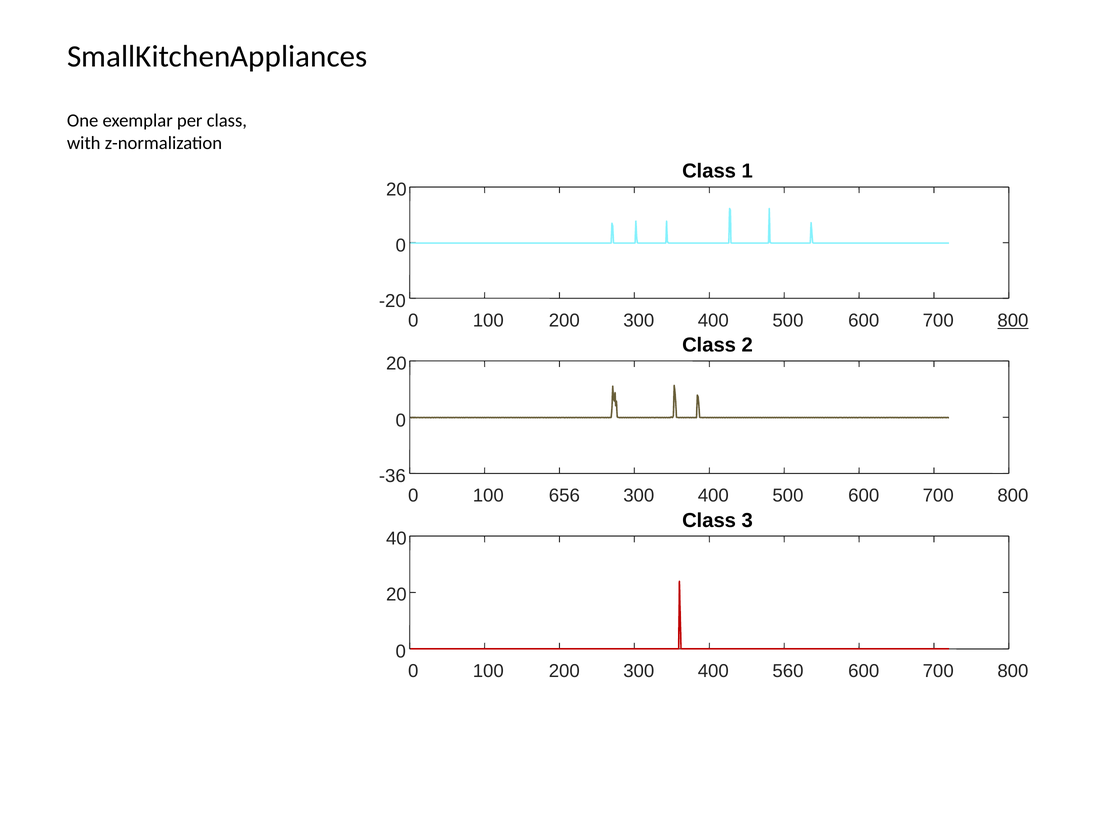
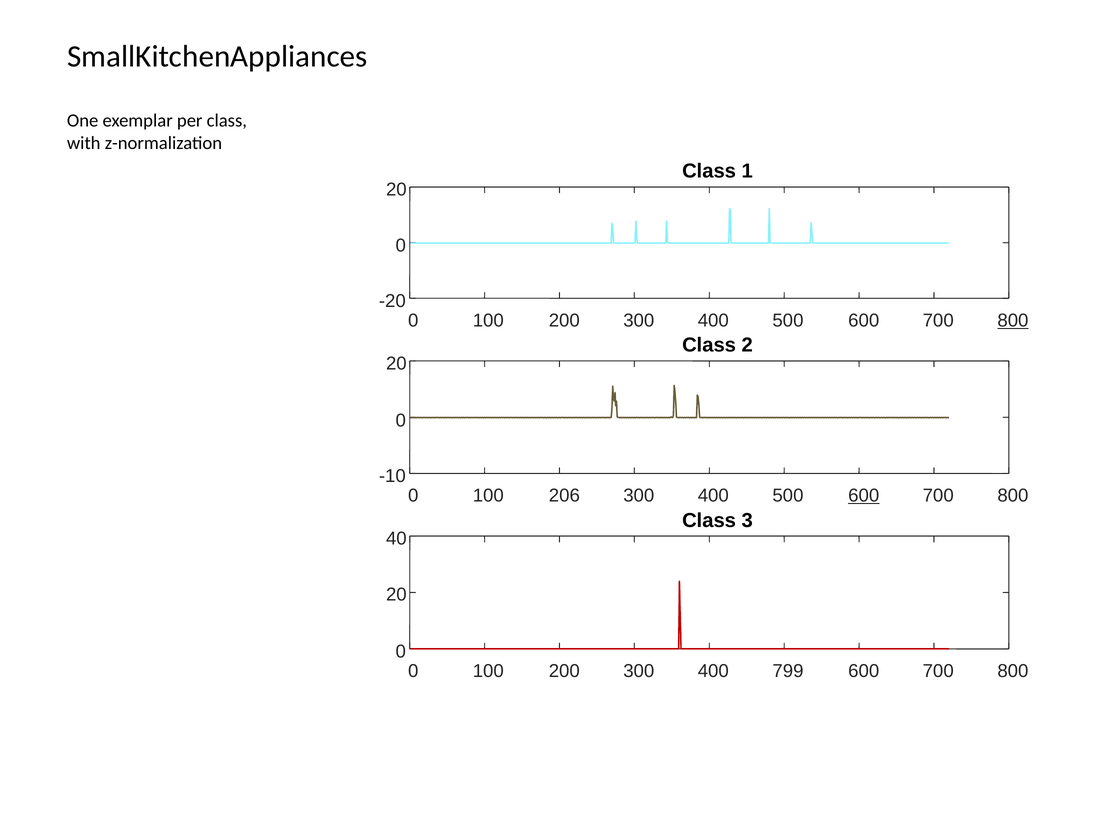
-36: -36 -> -10 (392, 476)
656: 656 -> 206 (564, 496)
600 underline: none -> present (864, 496)
560: 560 -> 799 (788, 671)
